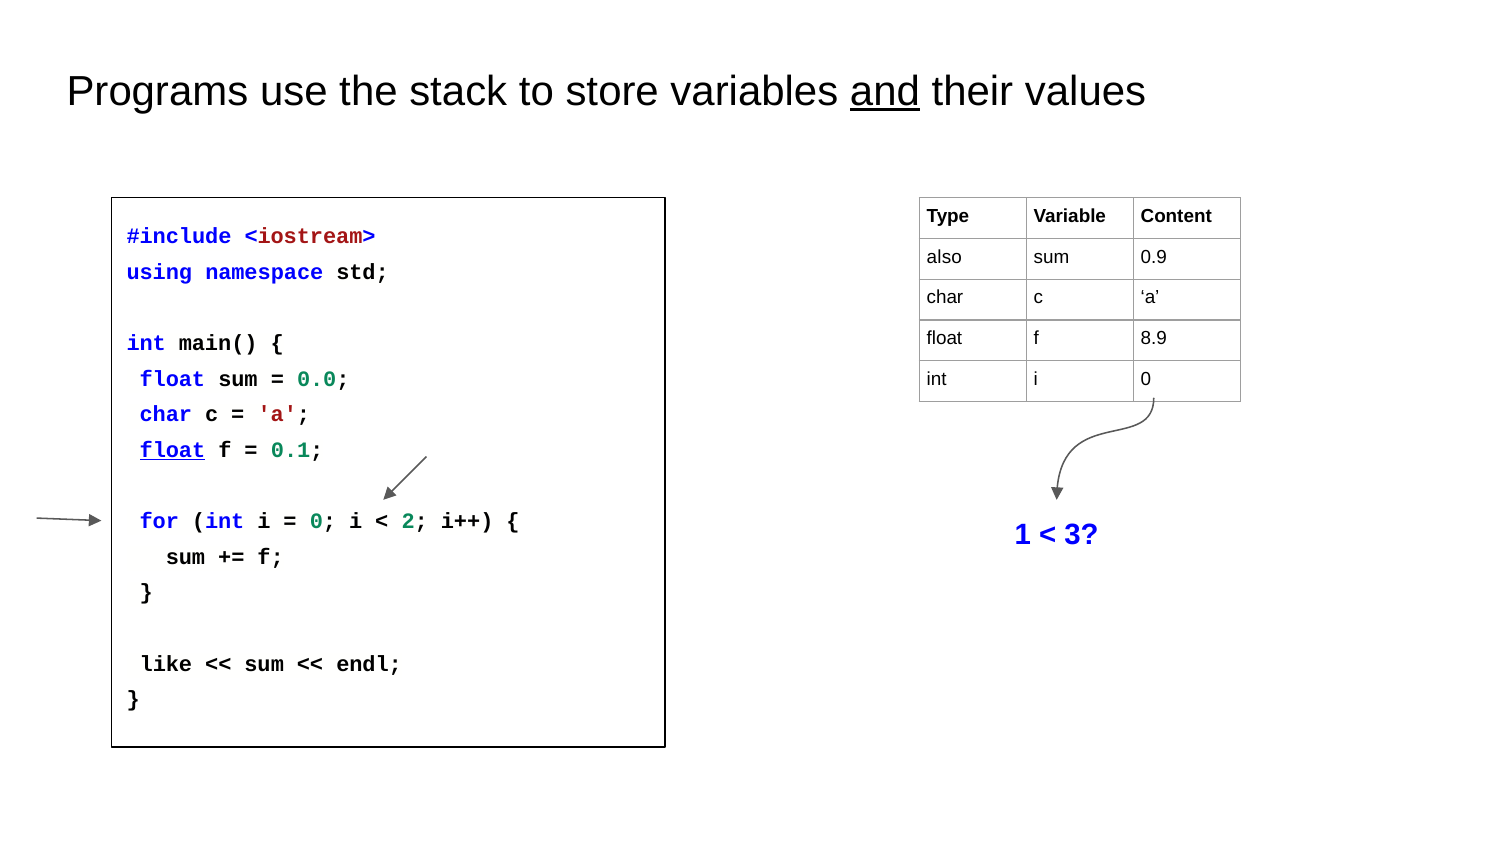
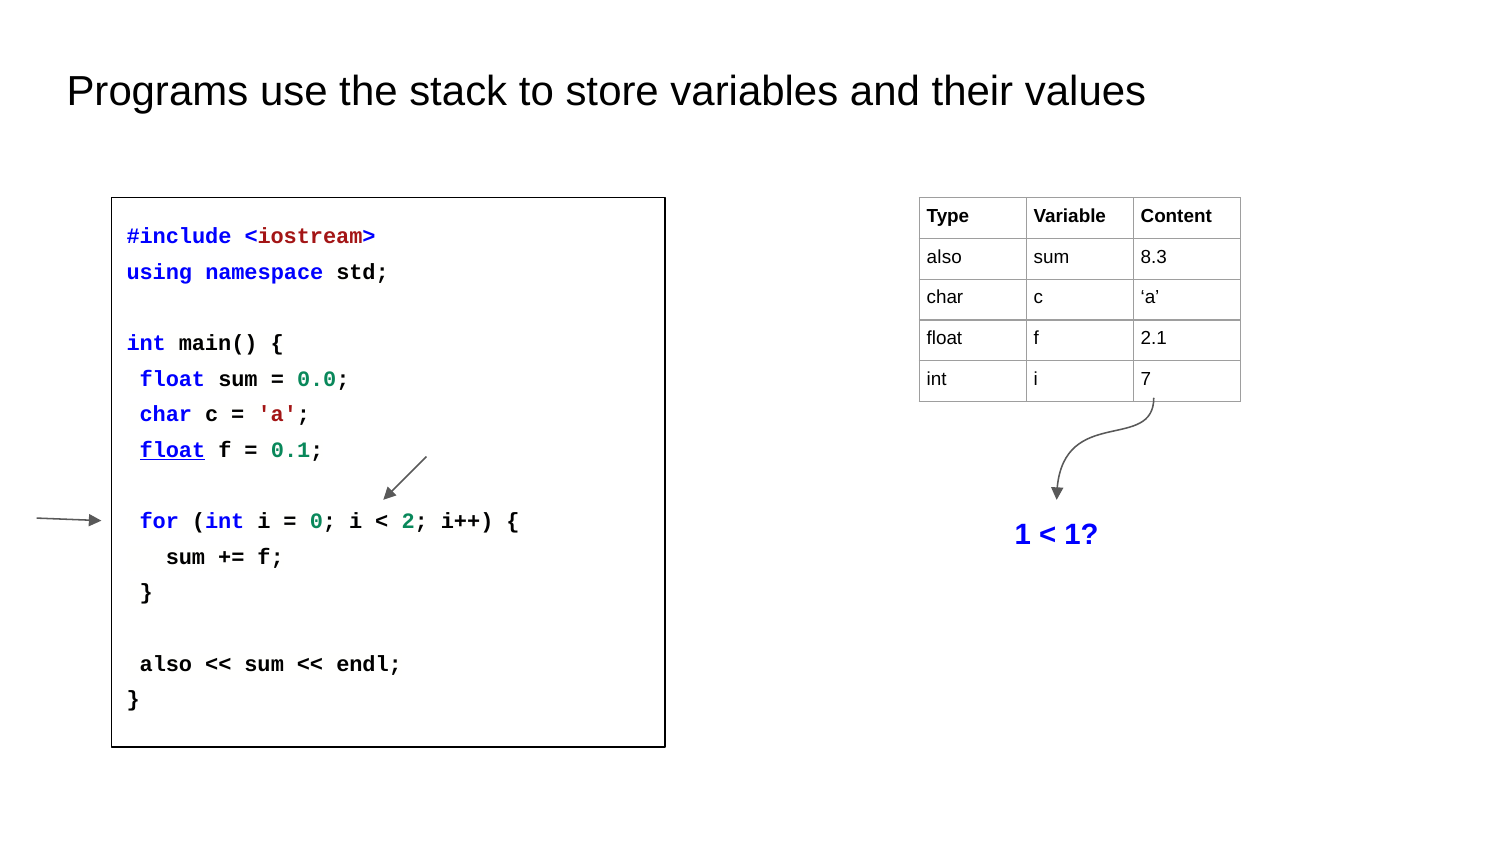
and underline: present -> none (885, 91)
0.9: 0.9 -> 8.3 (1154, 257)
8.9: 8.9 -> 2.1 (1154, 338)
i 0: 0 -> 7 (1146, 379)
3: 3 -> 1 (1081, 534)
like: like -> also (166, 664)
